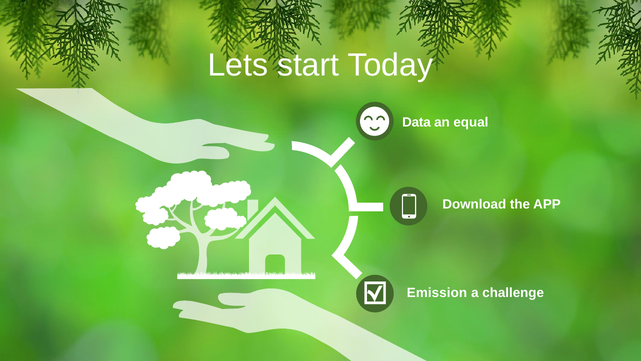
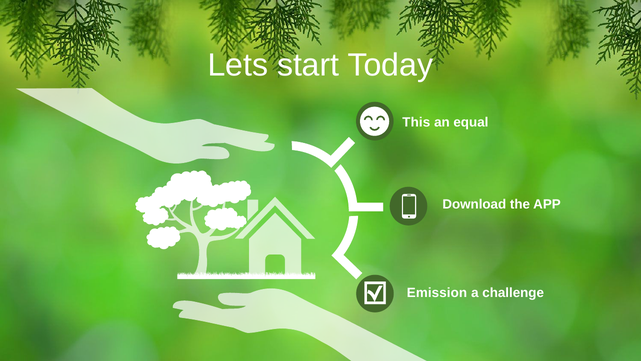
Data: Data -> This (416, 122)
